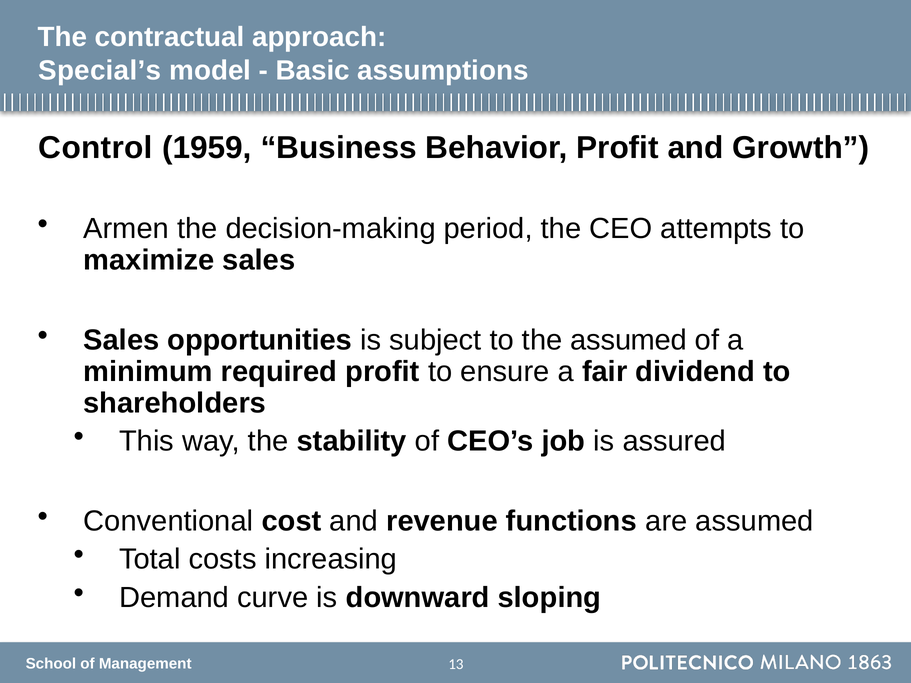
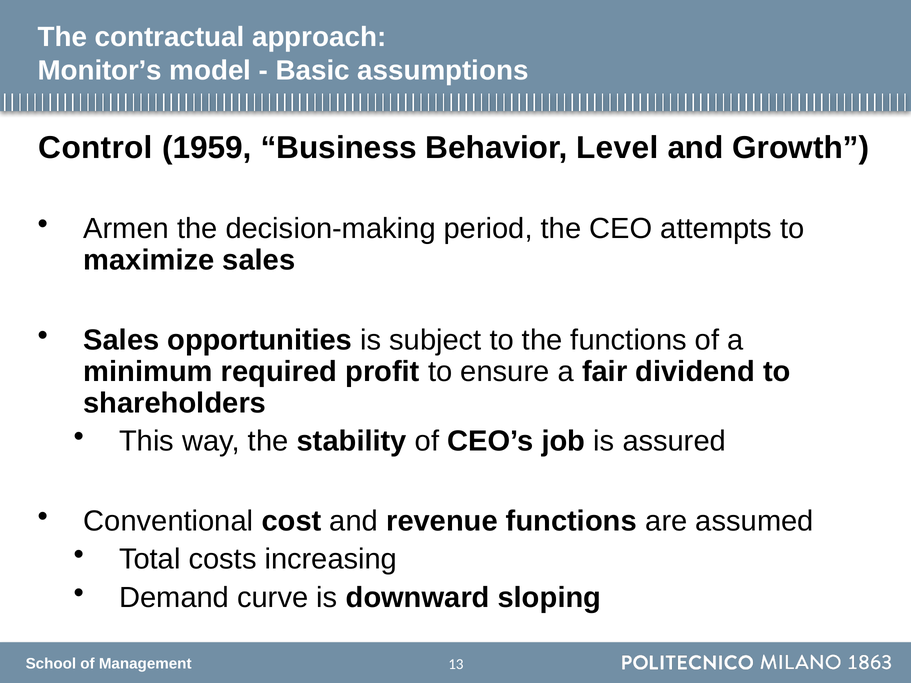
Special’s: Special’s -> Monitor’s (100, 70)
Behavior Profit: Profit -> Level (617, 148)
the assumed: assumed -> functions (629, 340)
